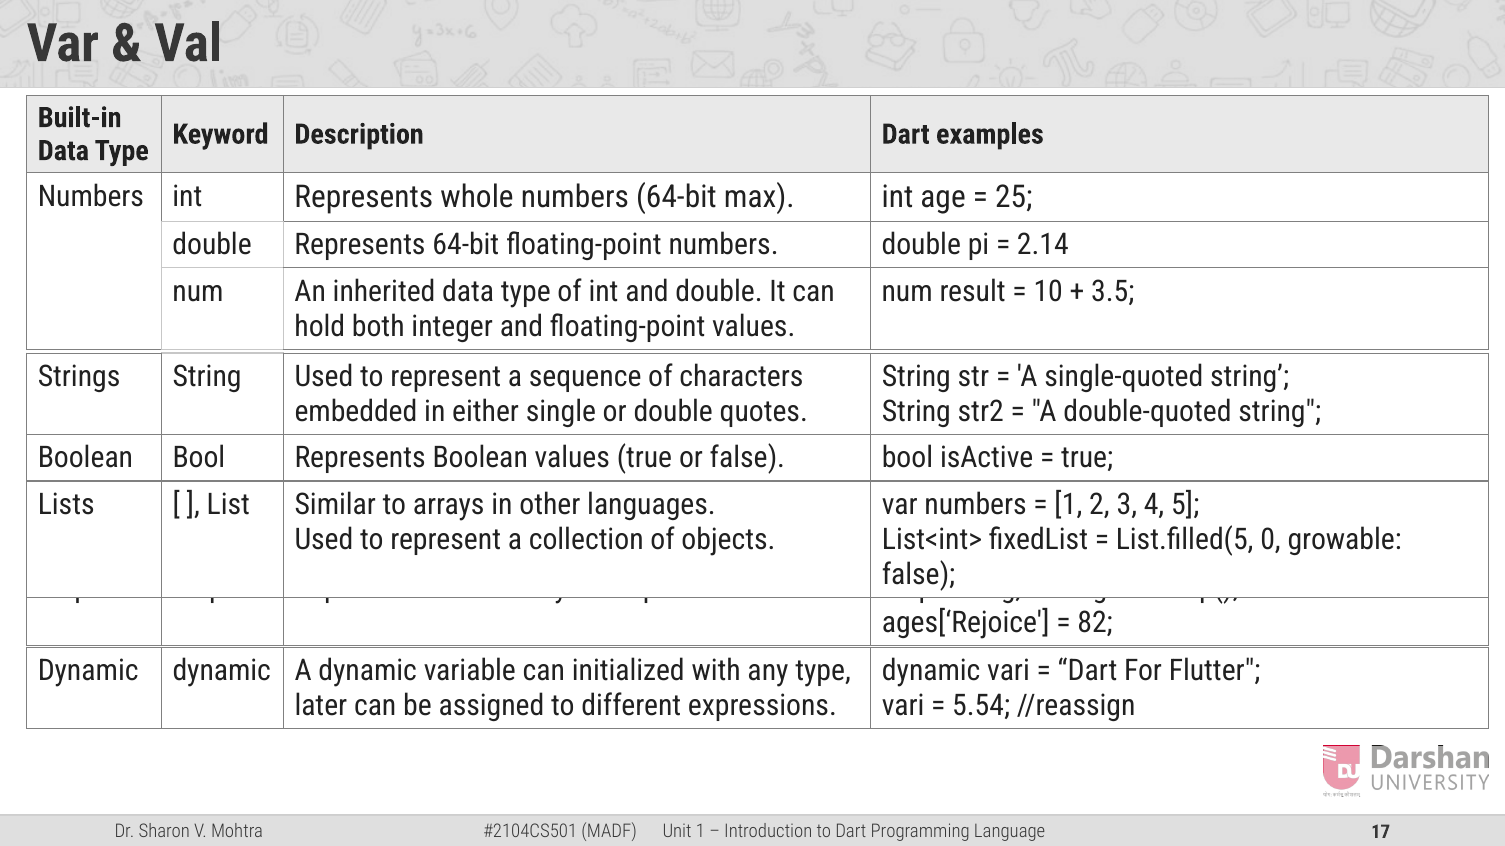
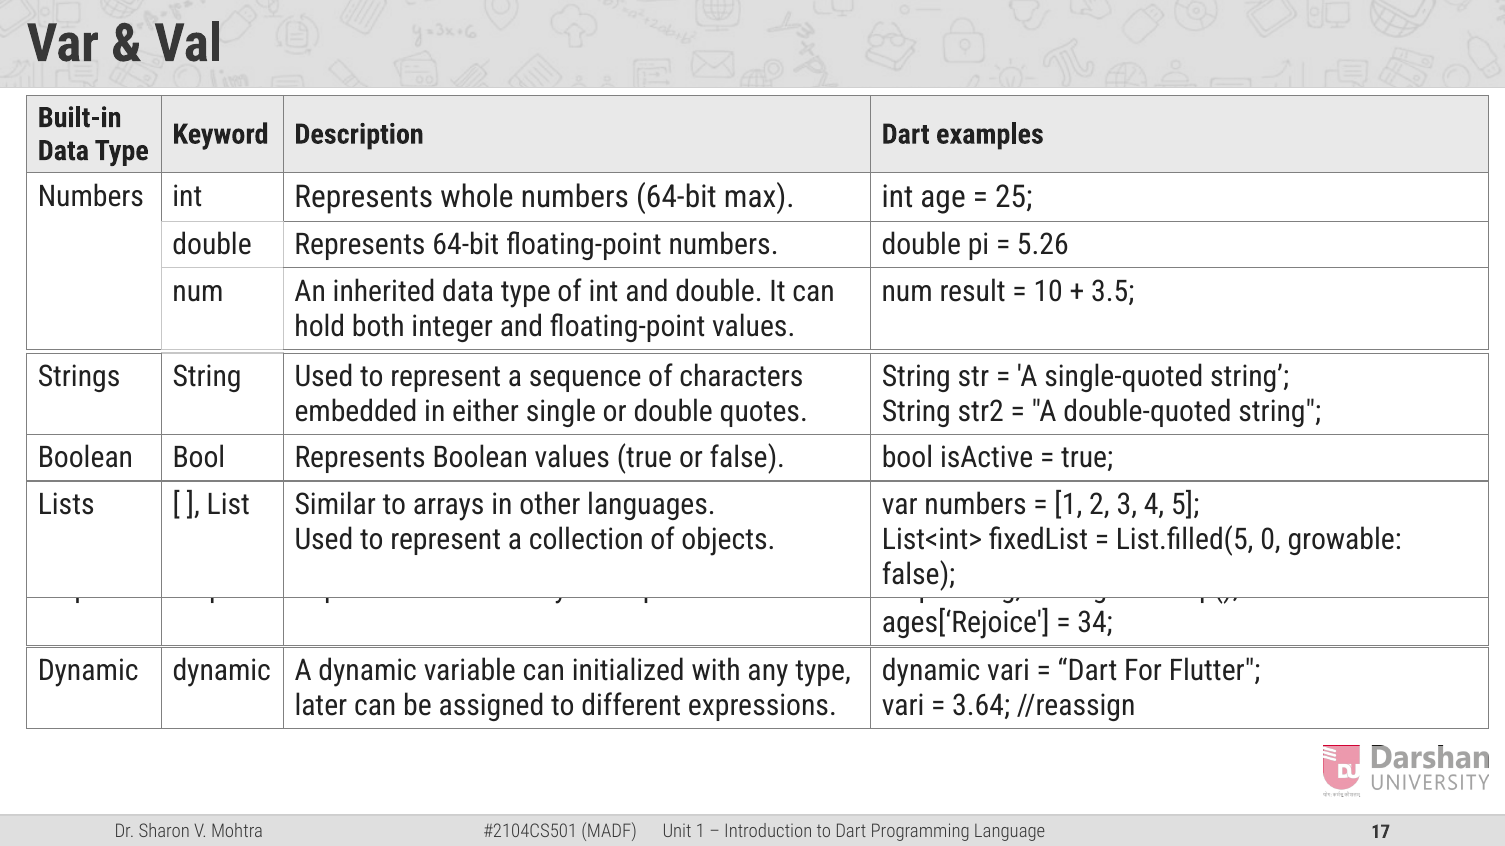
2.14: 2.14 -> 5.26 (1043, 245)
82: 82 -> 34 (1095, 623)
5.54: 5.54 -> 3.64 (981, 706)
